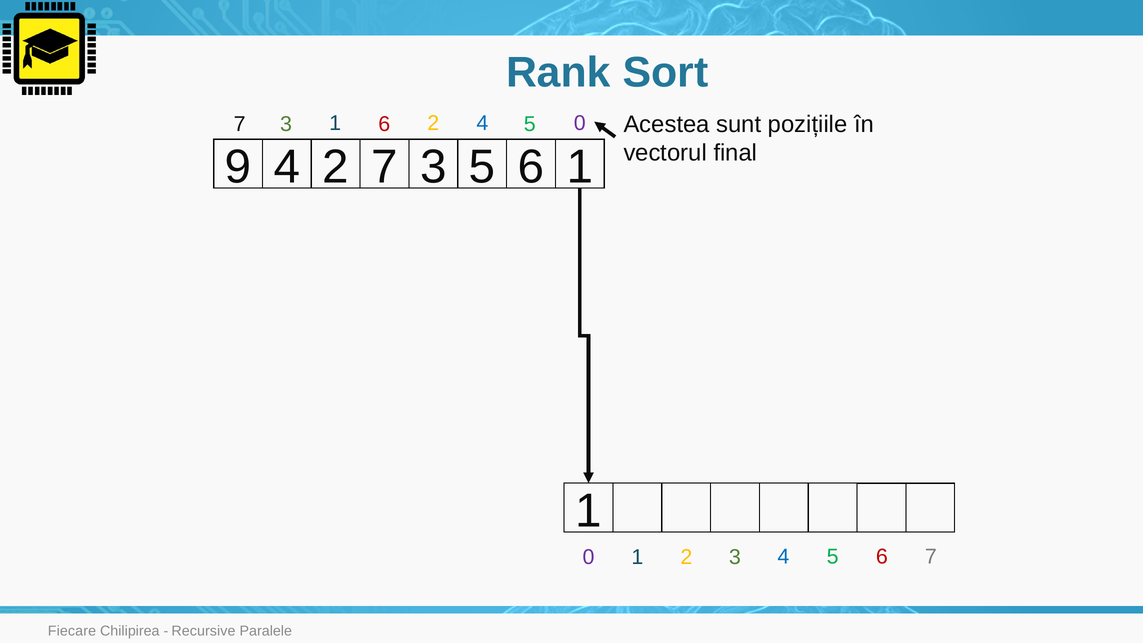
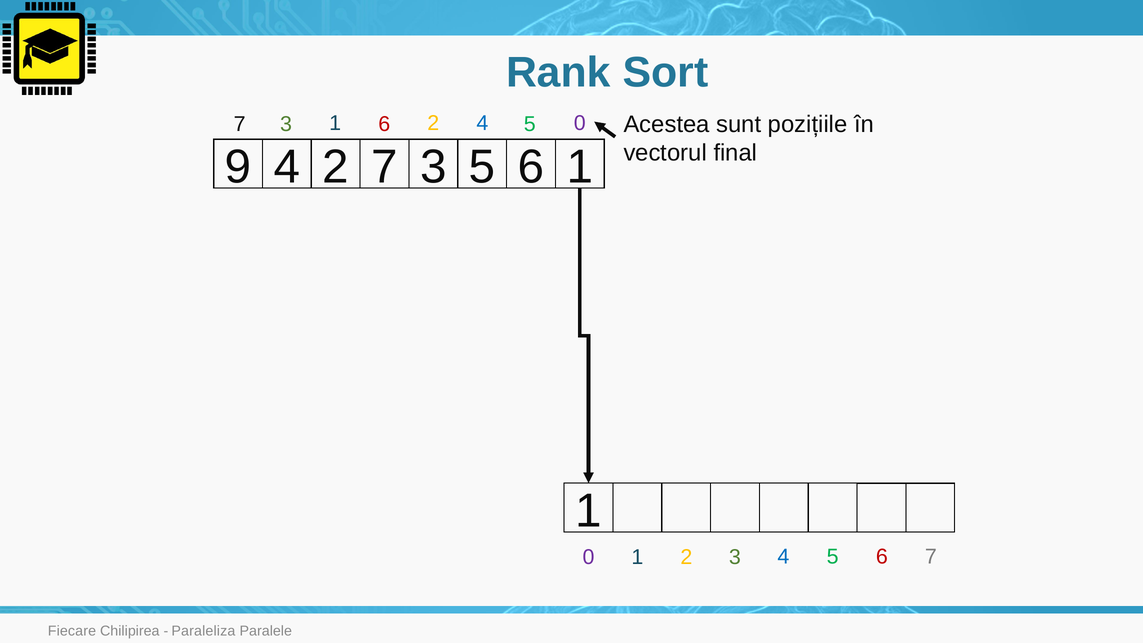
Recursive: Recursive -> Paraleliza (203, 631)
